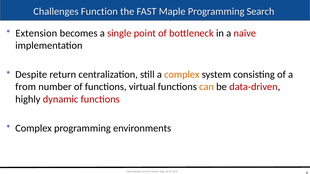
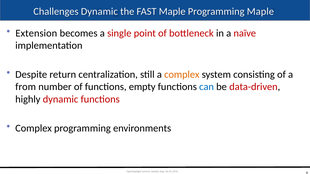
Challenges Function: Function -> Dynamic (99, 12)
Programming Search: Search -> Maple (260, 12)
virtual: virtual -> empty (142, 87)
can colour: orange -> blue (207, 87)
